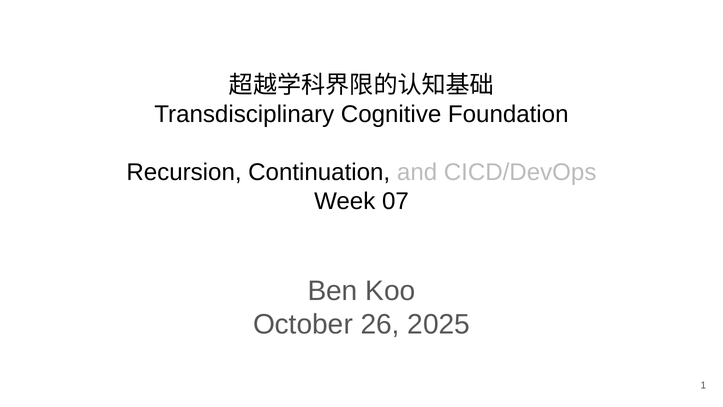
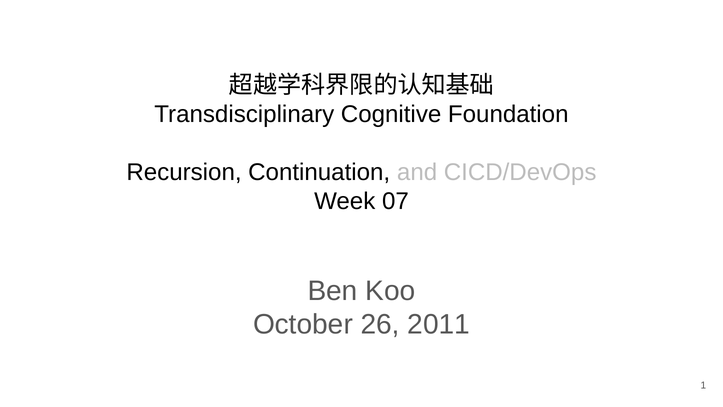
2025: 2025 -> 2011 (439, 324)
